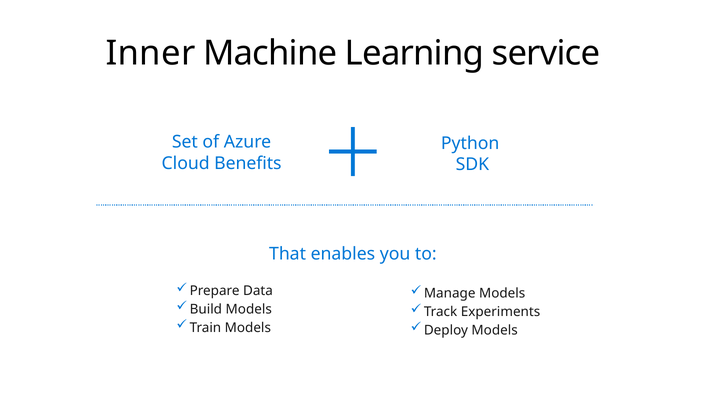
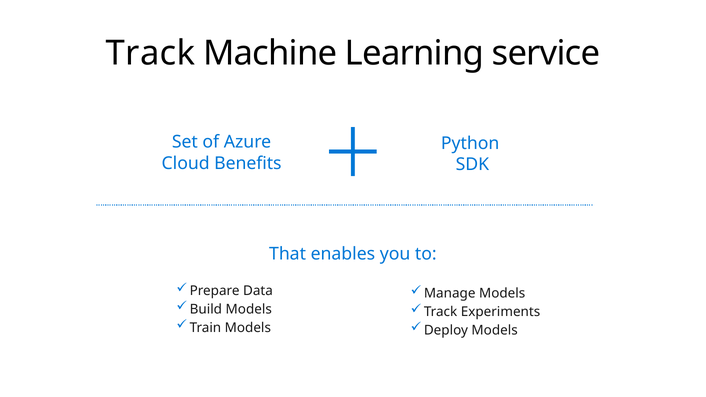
Inner: Inner -> Track (151, 54)
